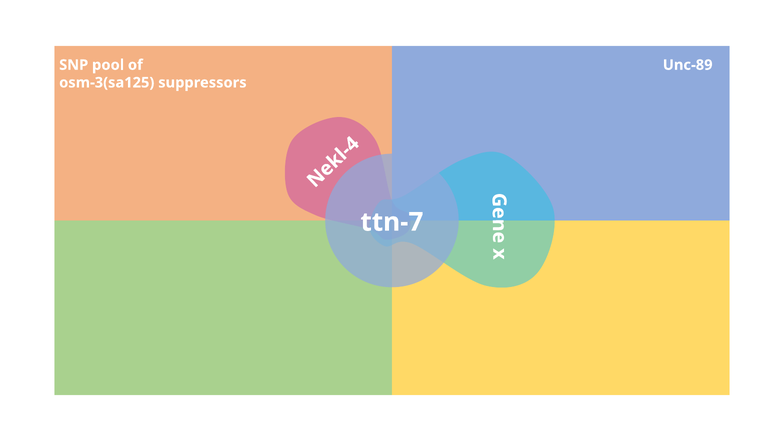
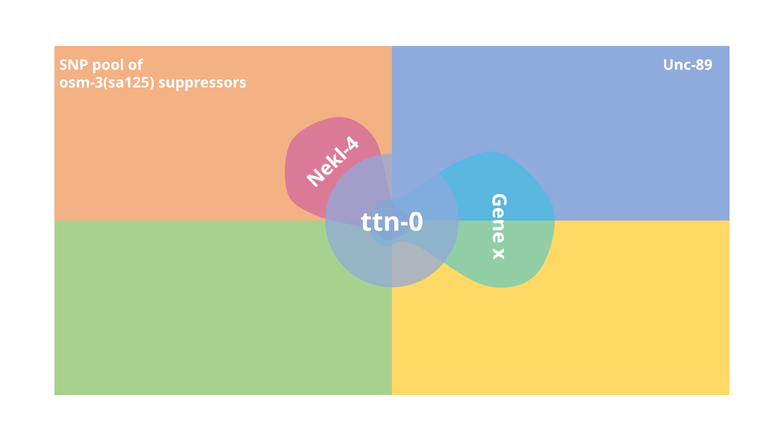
ttn-7: ttn-7 -> ttn-0 (392, 222)
